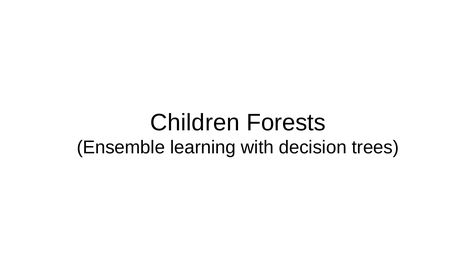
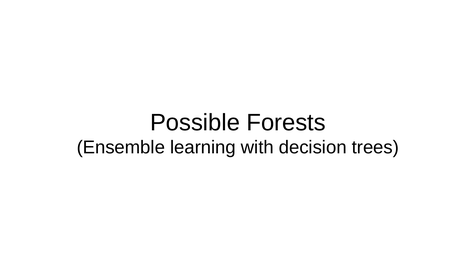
Children: Children -> Possible (195, 122)
